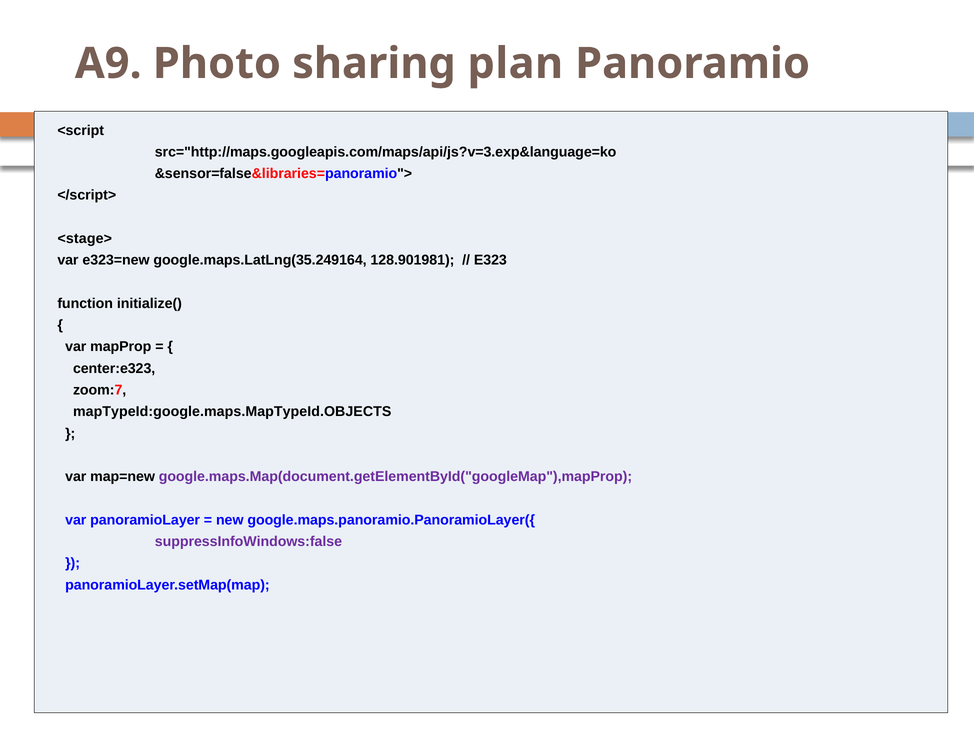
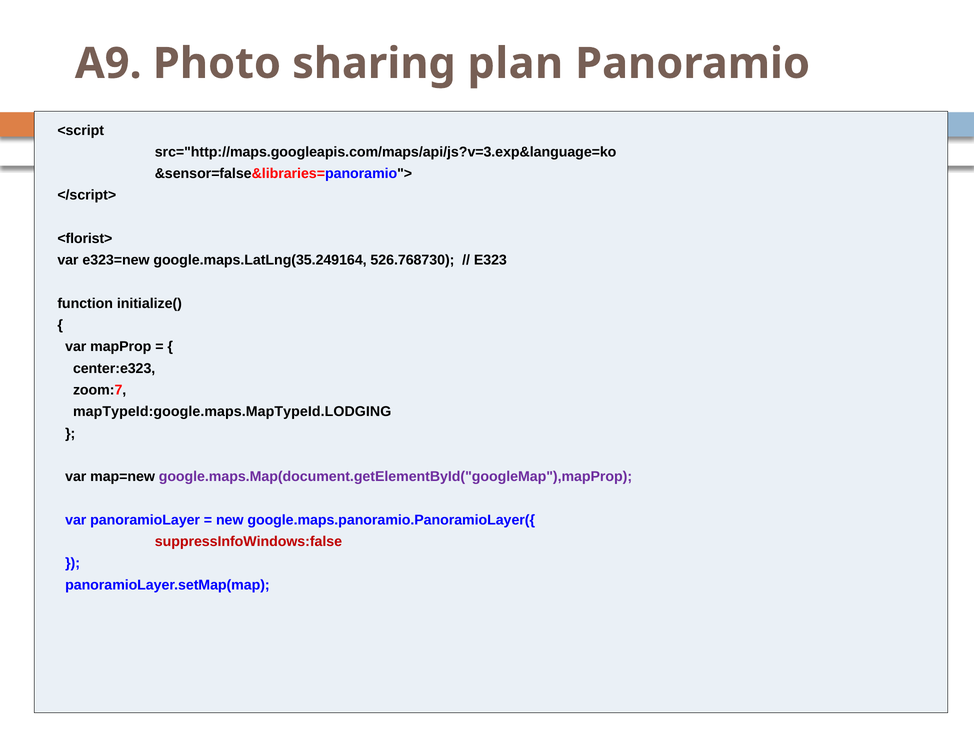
<stage>: <stage> -> <florist> (85, 238)
128.901981: 128.901981 -> 526.768730 (412, 260)
mapTypeId:google.maps.MapTypeId.OBJECTS: mapTypeId:google.maps.MapTypeId.OBJECTS -> mapTypeId:google.maps.MapTypeId.LODGING (232, 411)
suppressInfoWindows:false colour: purple -> red (248, 541)
